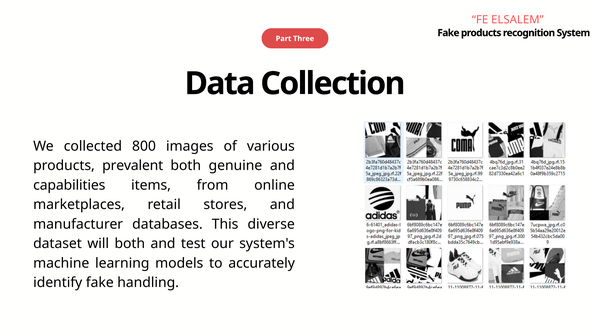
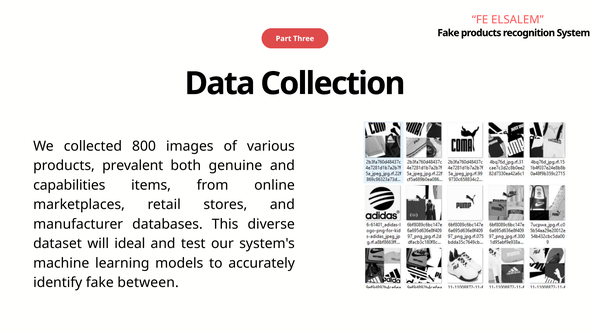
will both: both -> ideal (130, 244)
handling: handling -> between (148, 283)
